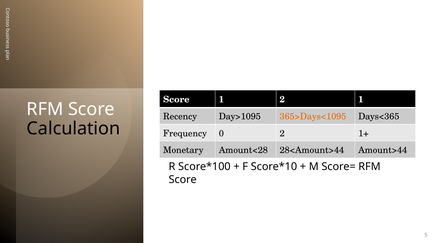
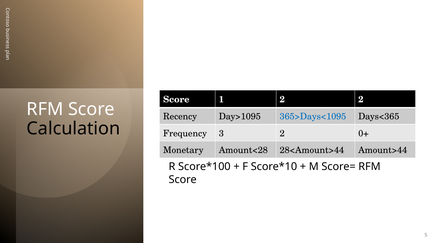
2 1: 1 -> 2 (361, 99)
365>Days<1095 colour: orange -> blue (313, 117)
0: 0 -> 3 (221, 133)
1+: 1+ -> 0+ (363, 133)
